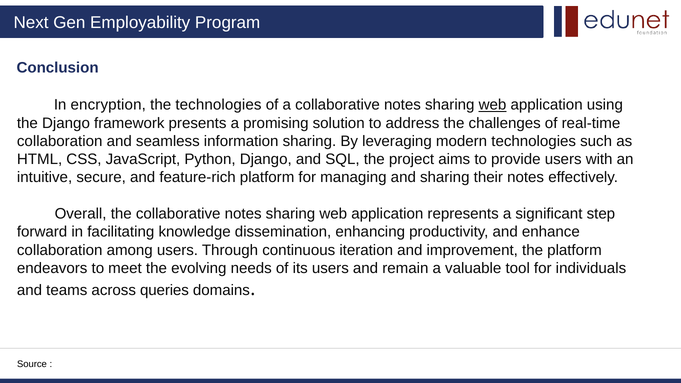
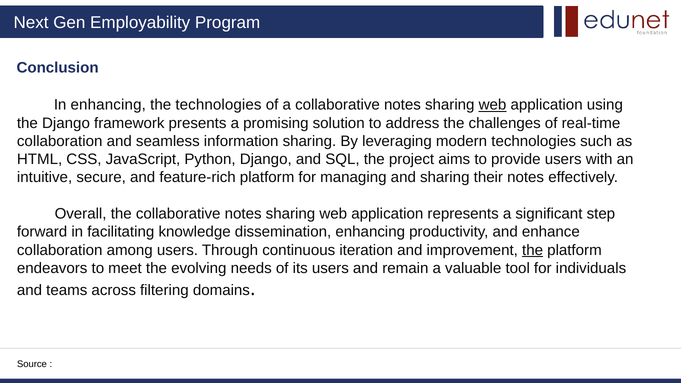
In encryption: encryption -> enhancing (108, 105)
the underline: none -> present (533, 250)
queries: queries -> filtering (164, 290)
